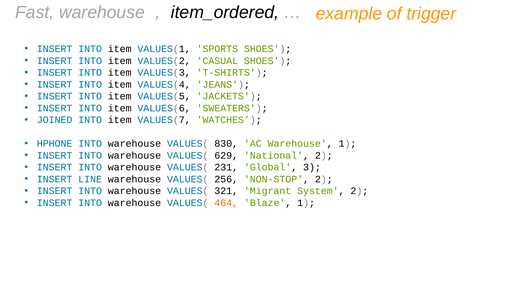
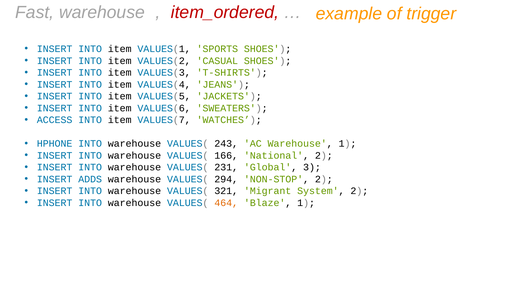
item_ordered colour: black -> red (225, 13)
JOINED: JOINED -> ACCESS (55, 120)
830: 830 -> 243 (226, 144)
629: 629 -> 166 (226, 155)
LINE: LINE -> ADDS (90, 179)
256: 256 -> 294 (226, 179)
